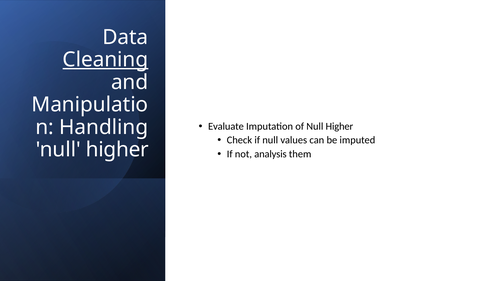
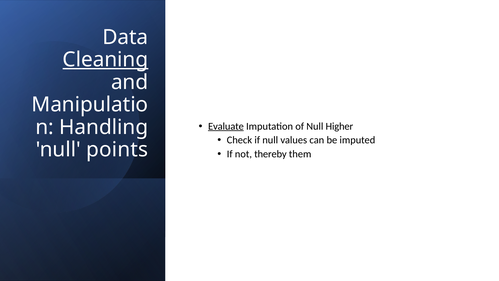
Evaluate underline: none -> present (226, 126)
higher: higher -> points (117, 149)
analysis: analysis -> thereby (270, 154)
